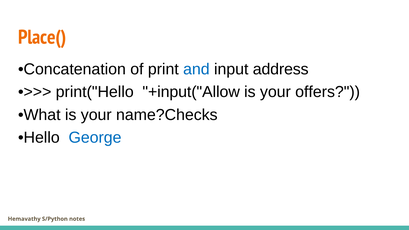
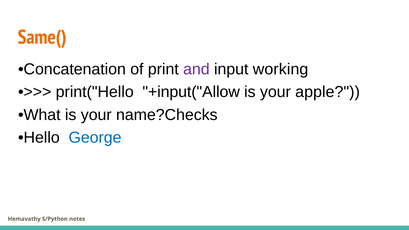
Place(: Place( -> Same( (42, 37)
and colour: blue -> purple (196, 69)
address: address -> working (281, 69)
offers: offers -> apple (328, 92)
